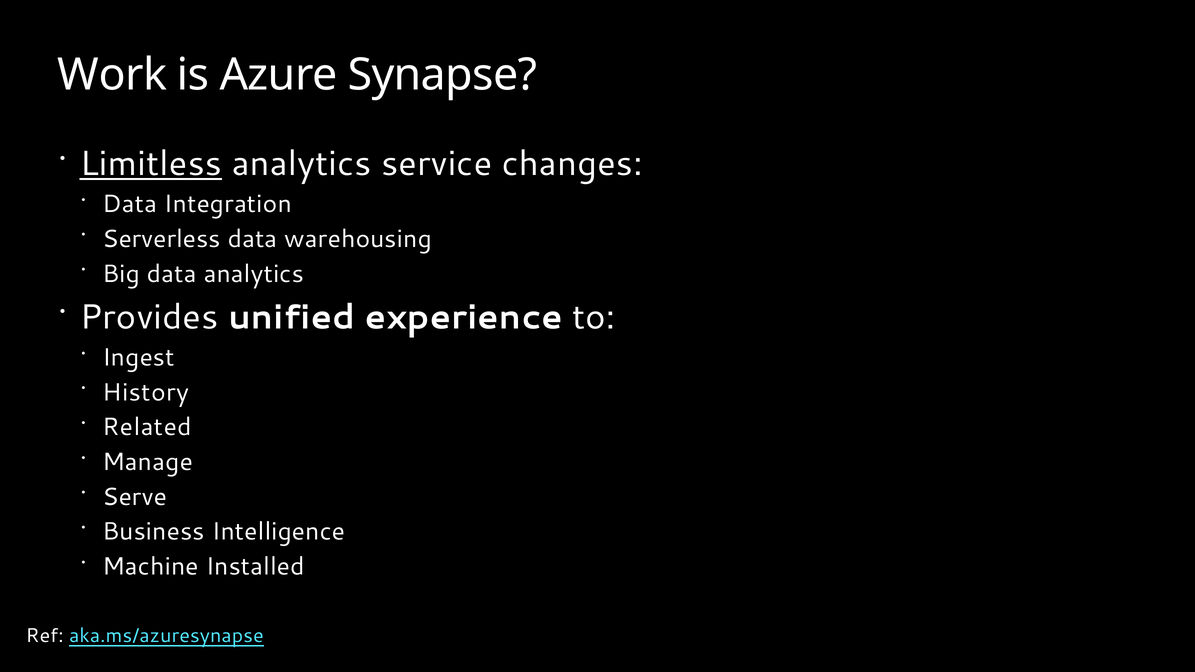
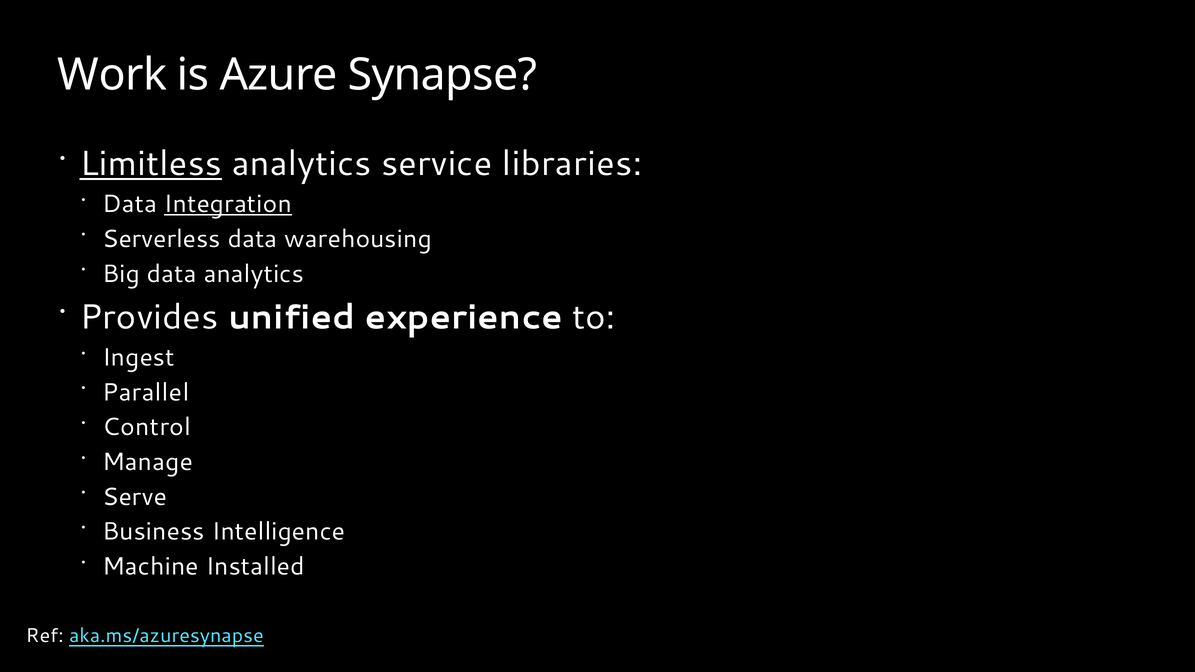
changes: changes -> libraries (572, 164)
Integration underline: none -> present (228, 204)
History: History -> Parallel (146, 392)
Related: Related -> Control (147, 427)
